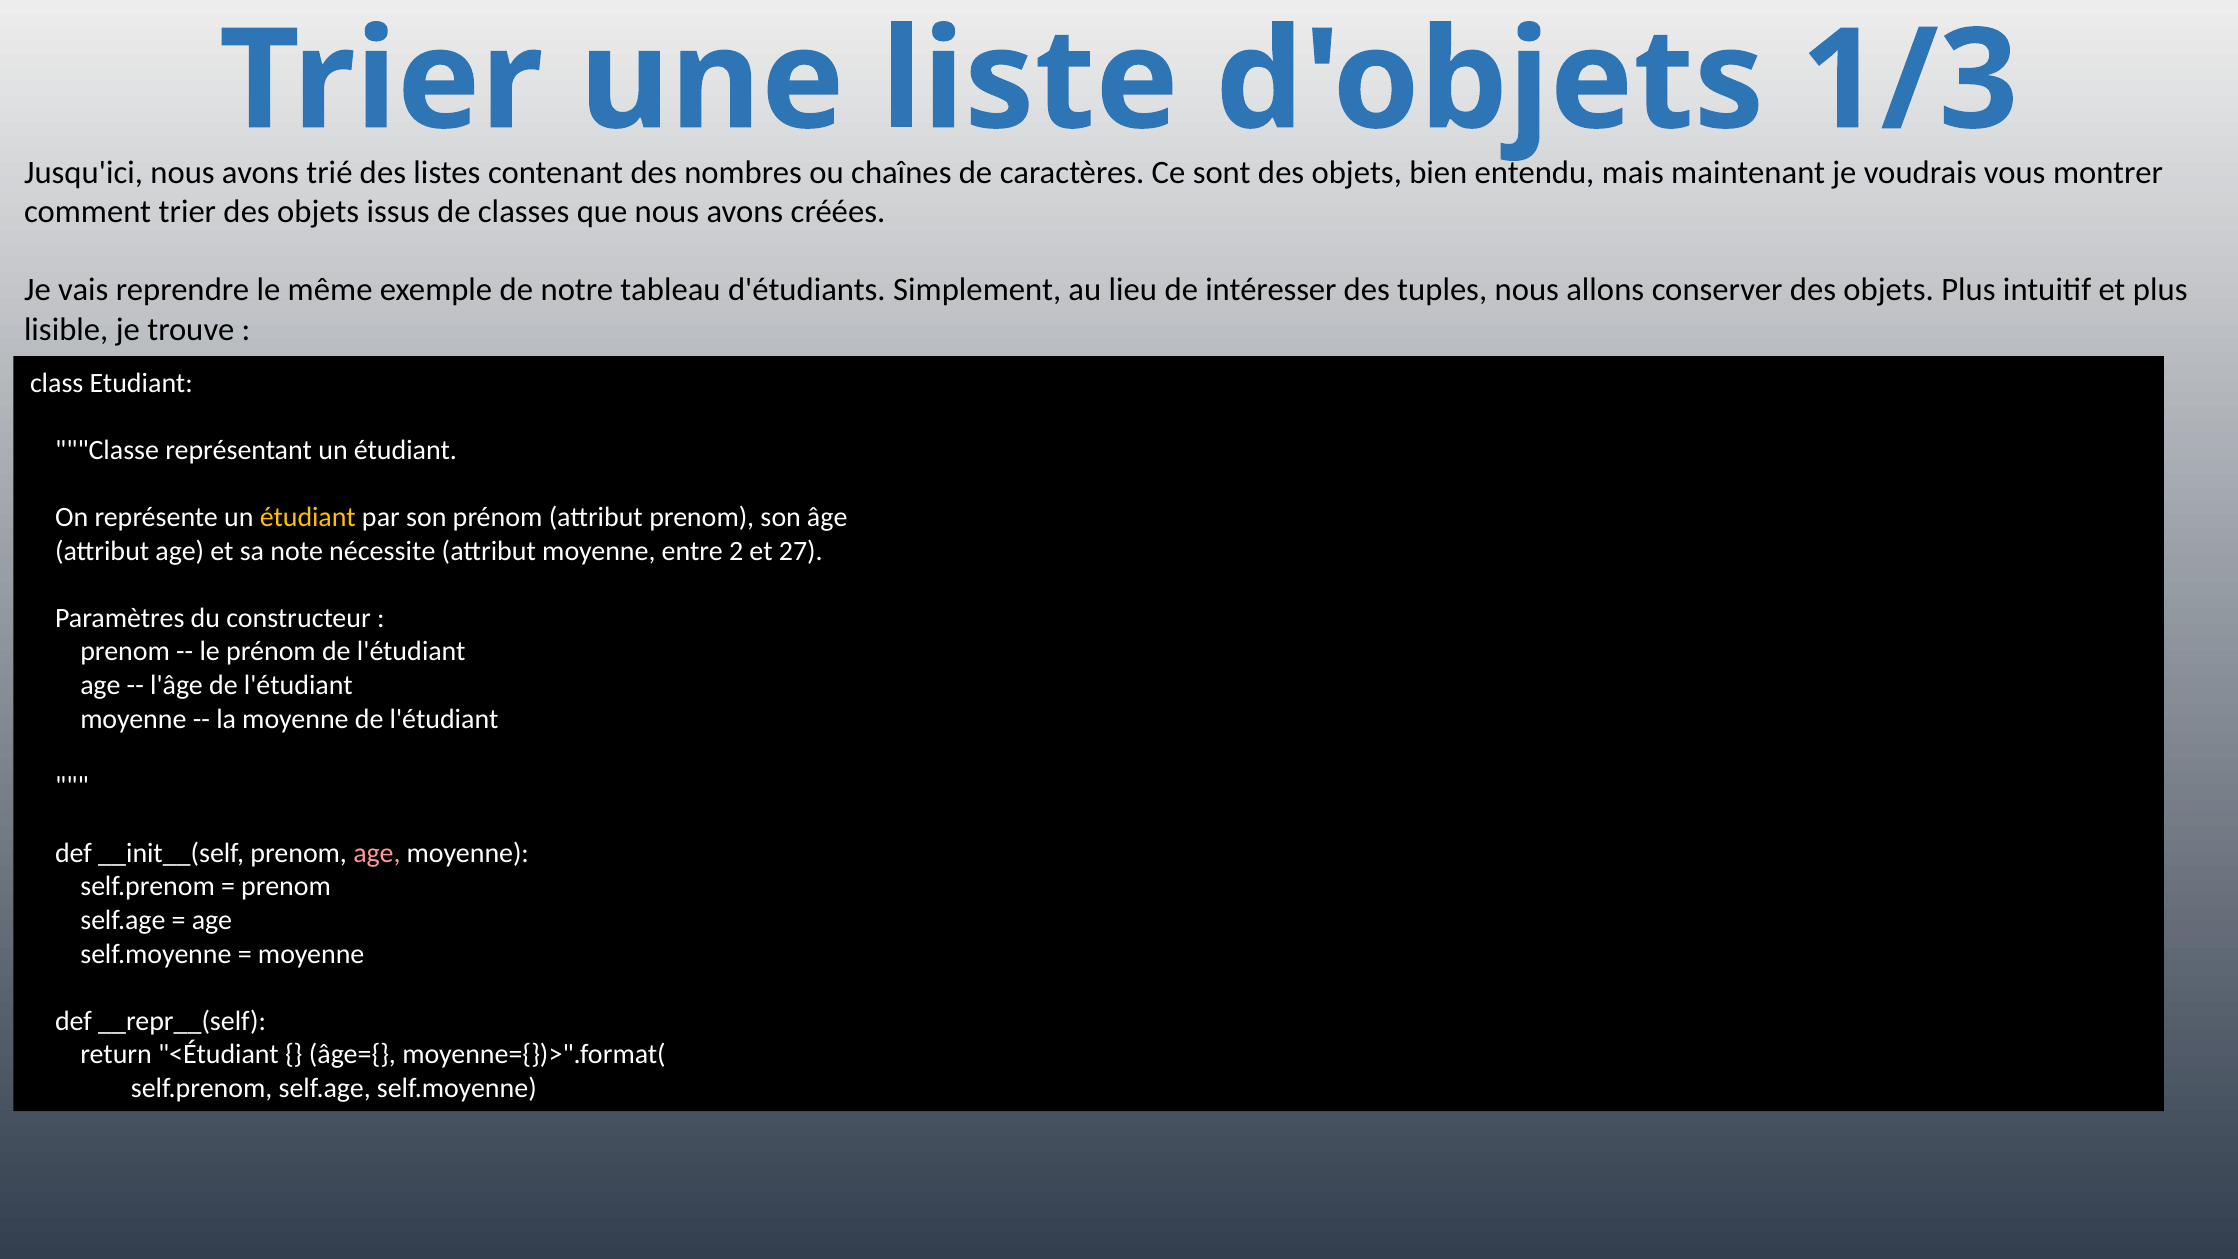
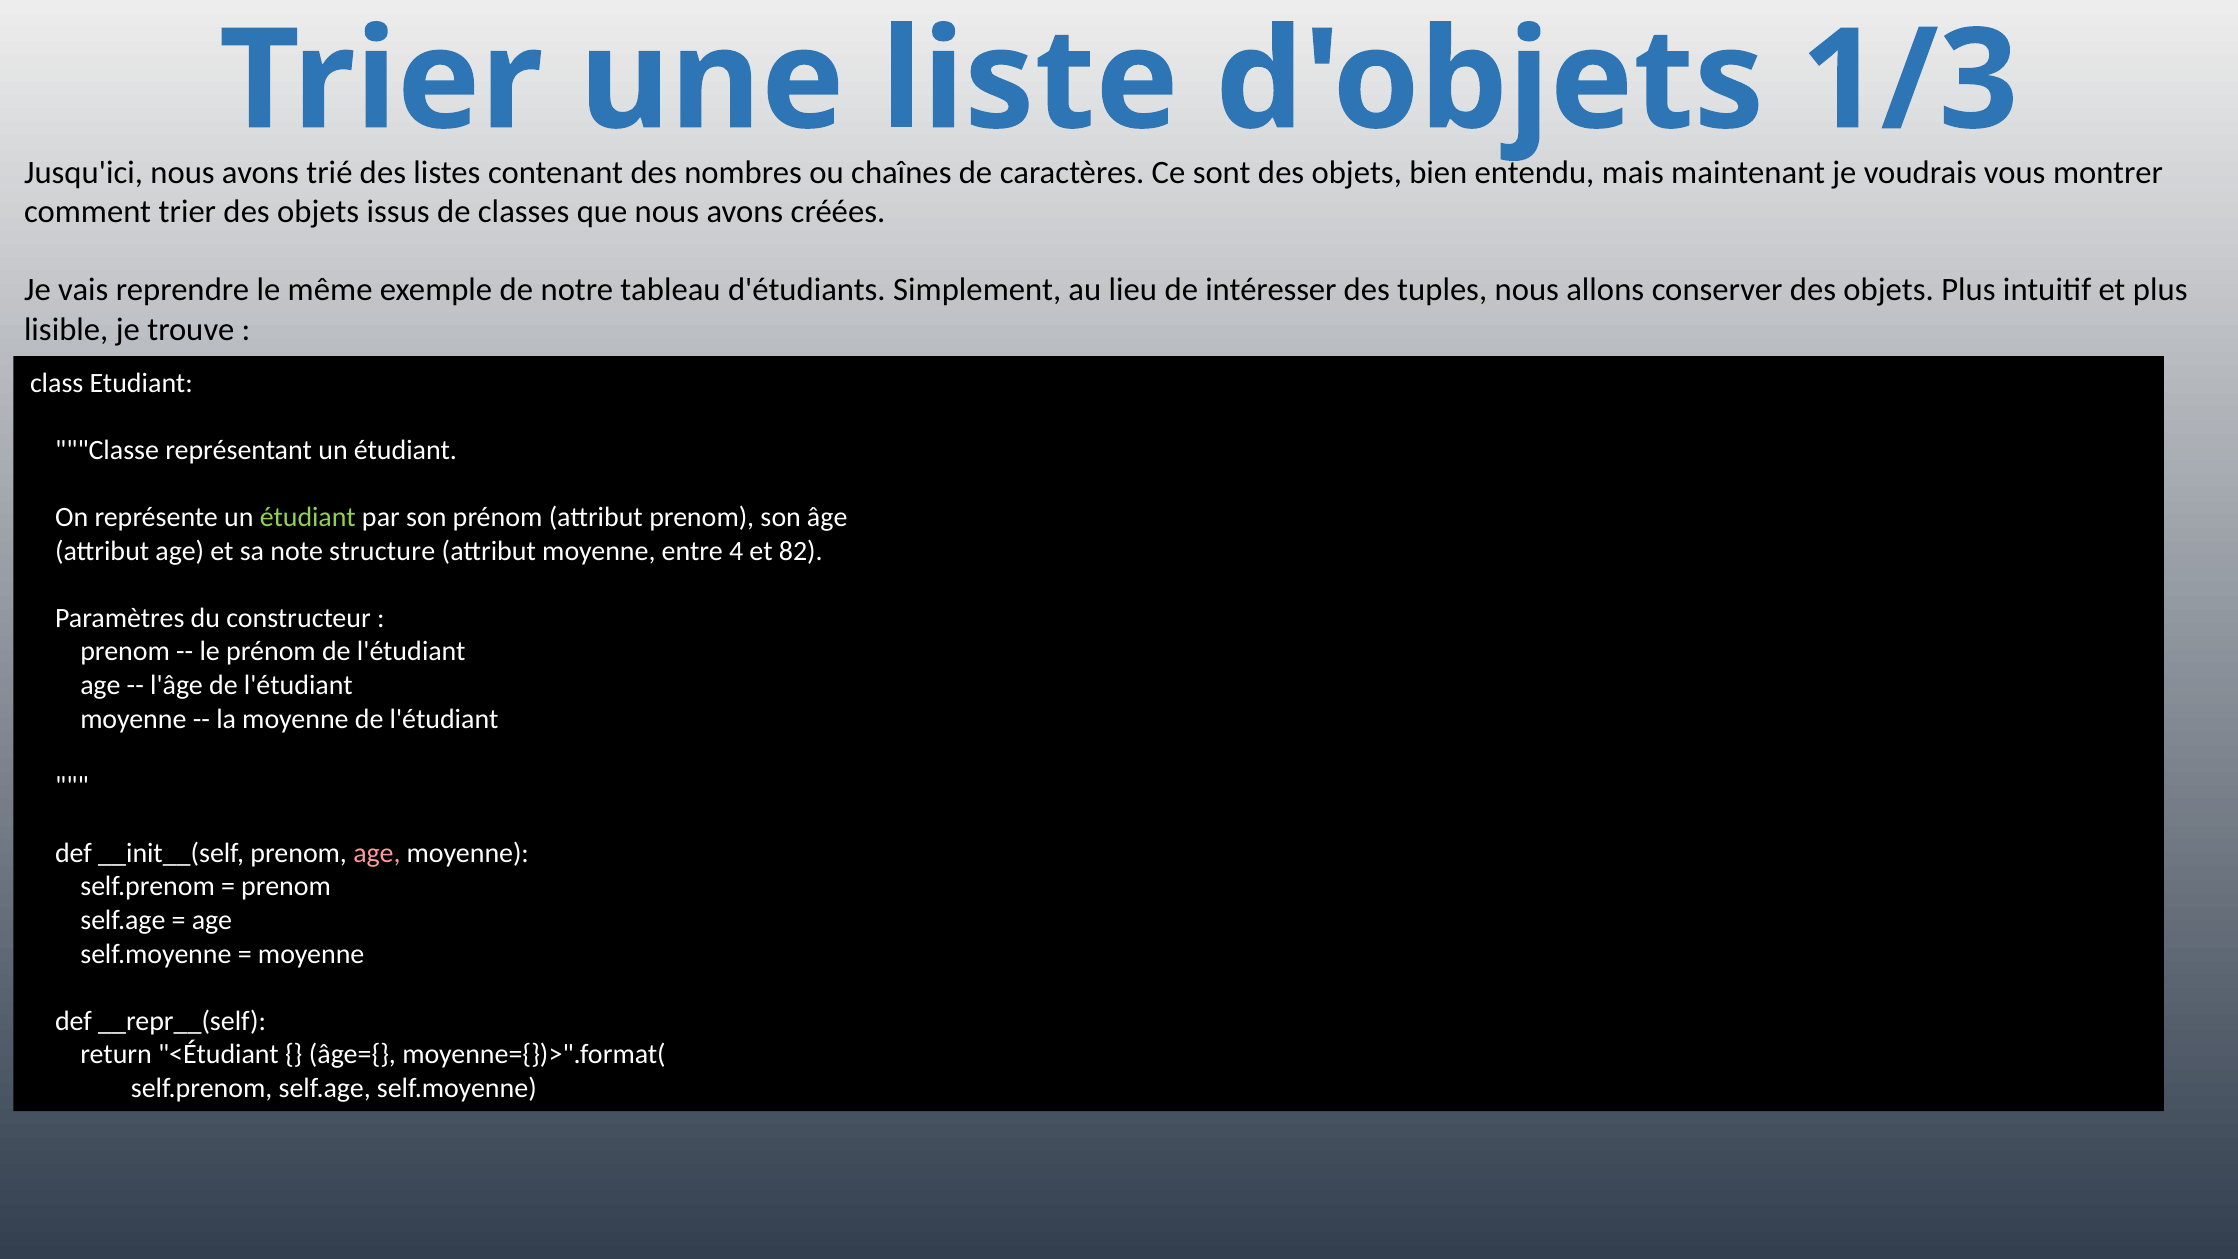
étudiant colour: yellow -> light green (308, 517)
nécessite: nécessite -> structure (382, 551)
2: 2 -> 4 (736, 551)
27: 27 -> 82 (801, 551)
